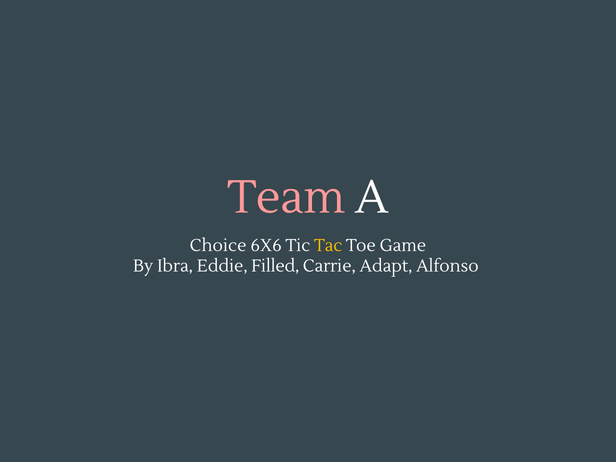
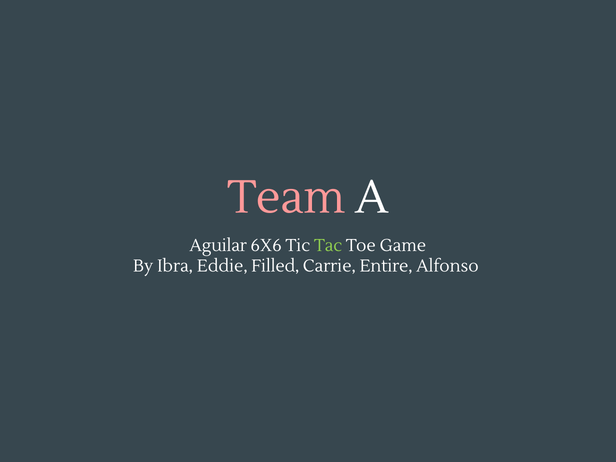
Choice: Choice -> Aguilar (218, 246)
Tac colour: yellow -> light green (328, 246)
Adapt: Adapt -> Entire (386, 266)
